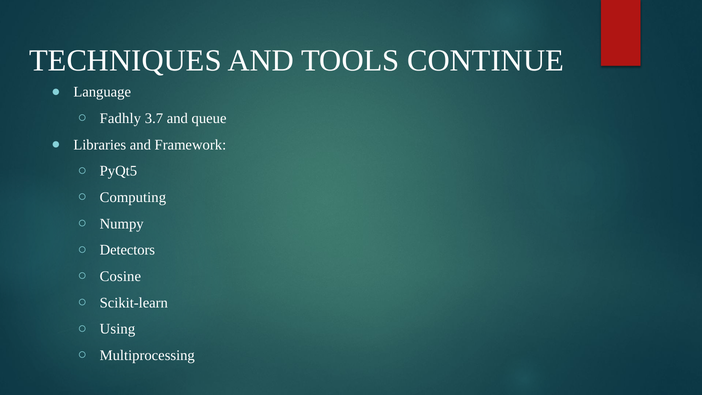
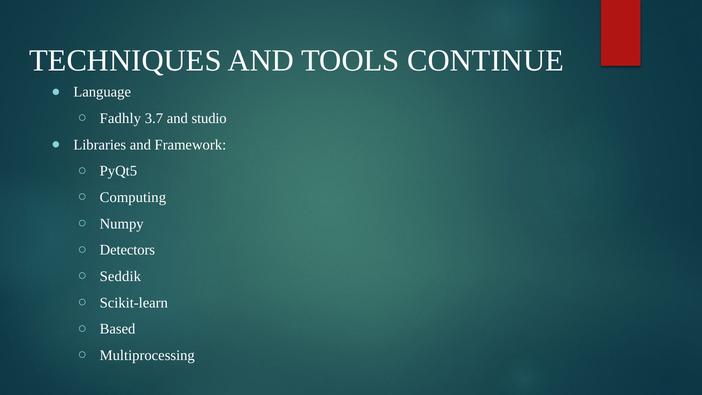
queue: queue -> studio (209, 118)
Cosine: Cosine -> Seddik (120, 276)
Using: Using -> Based (118, 329)
